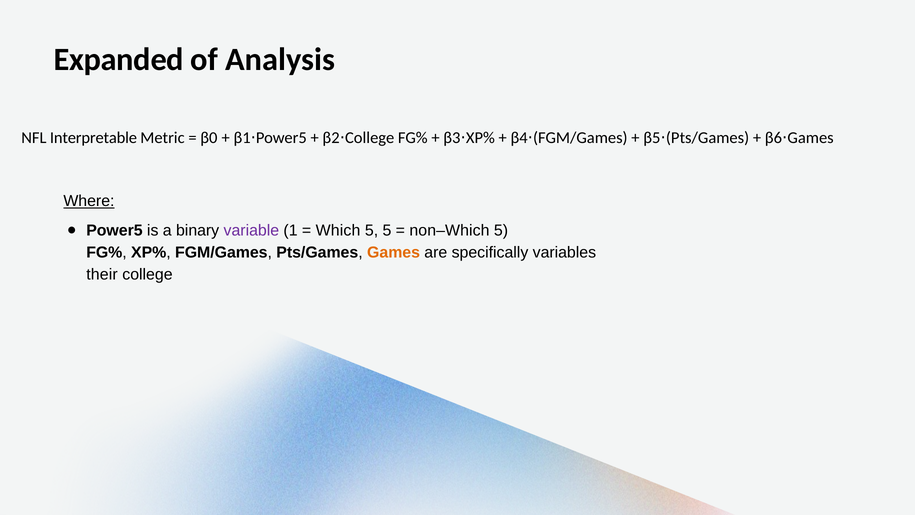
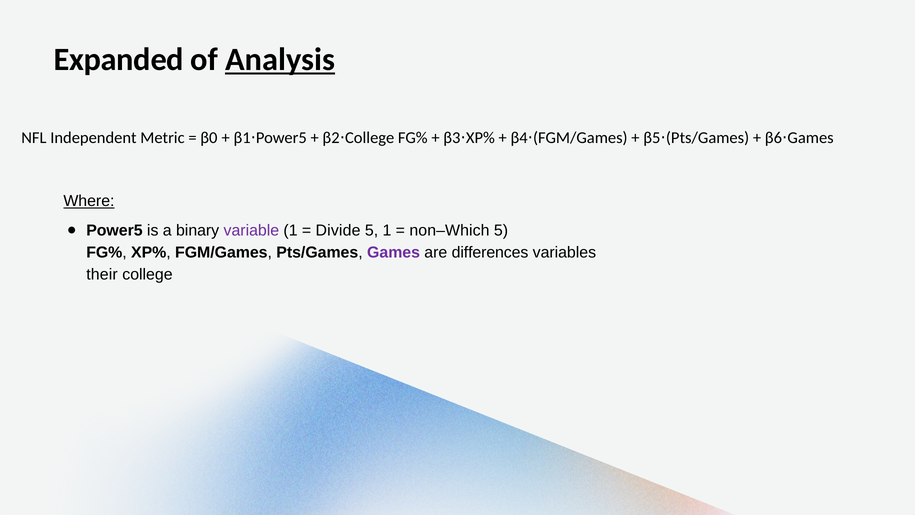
Analysis underline: none -> present (280, 60)
Interpretable: Interpretable -> Independent (93, 138)
Which: Which -> Divide (338, 230)
5 5: 5 -> 1 (387, 230)
Games colour: orange -> purple (394, 252)
specifically: specifically -> differences (490, 252)
